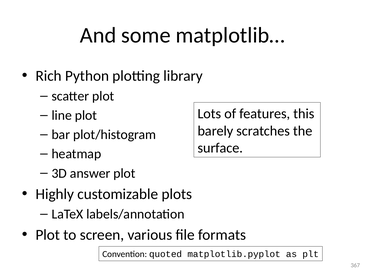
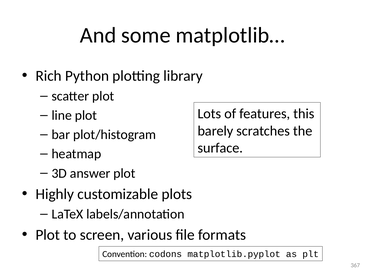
quoted: quoted -> codons (166, 254)
